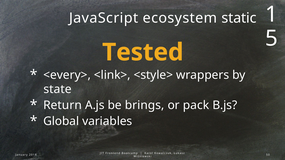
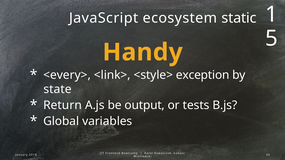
Tested: Tested -> Handy (143, 52)
wrappers: wrappers -> exception (203, 75)
brings: brings -> output (145, 105)
pack: pack -> tests (196, 105)
